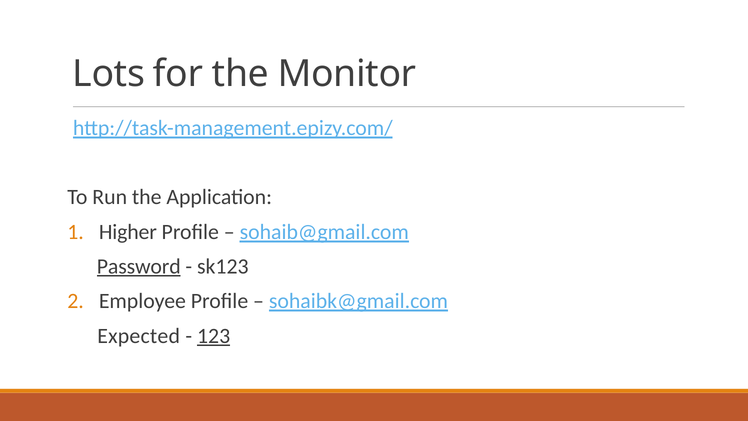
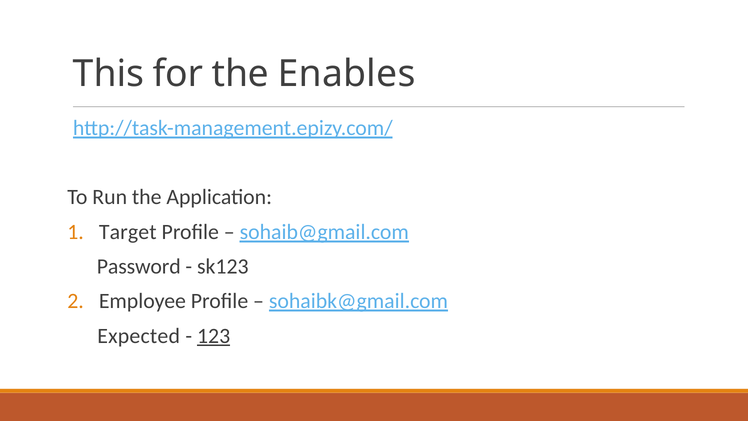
Lots: Lots -> This (109, 74)
Monitor: Monitor -> Enables (347, 74)
Higher: Higher -> Target (128, 232)
Password underline: present -> none (139, 266)
